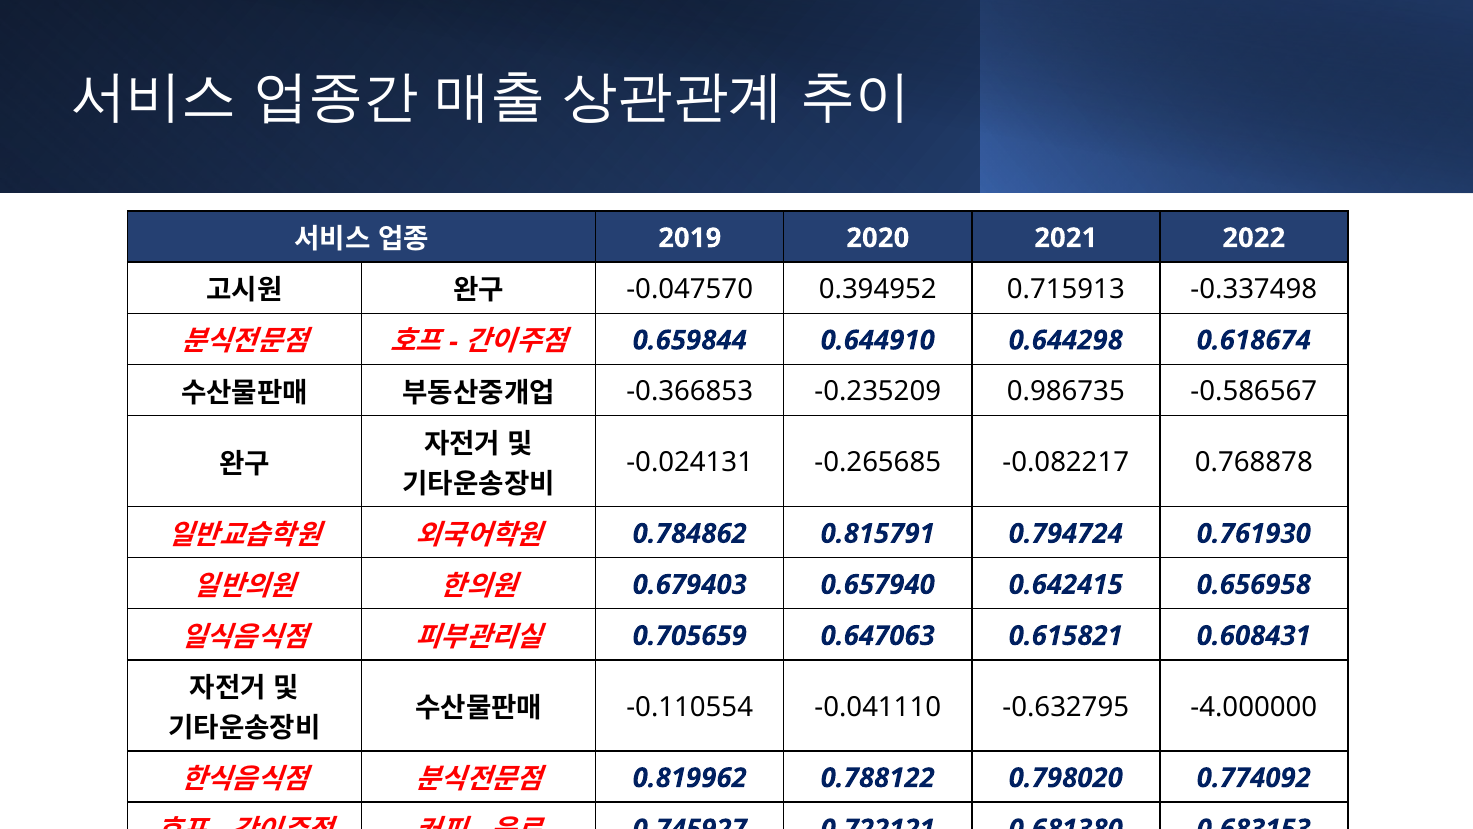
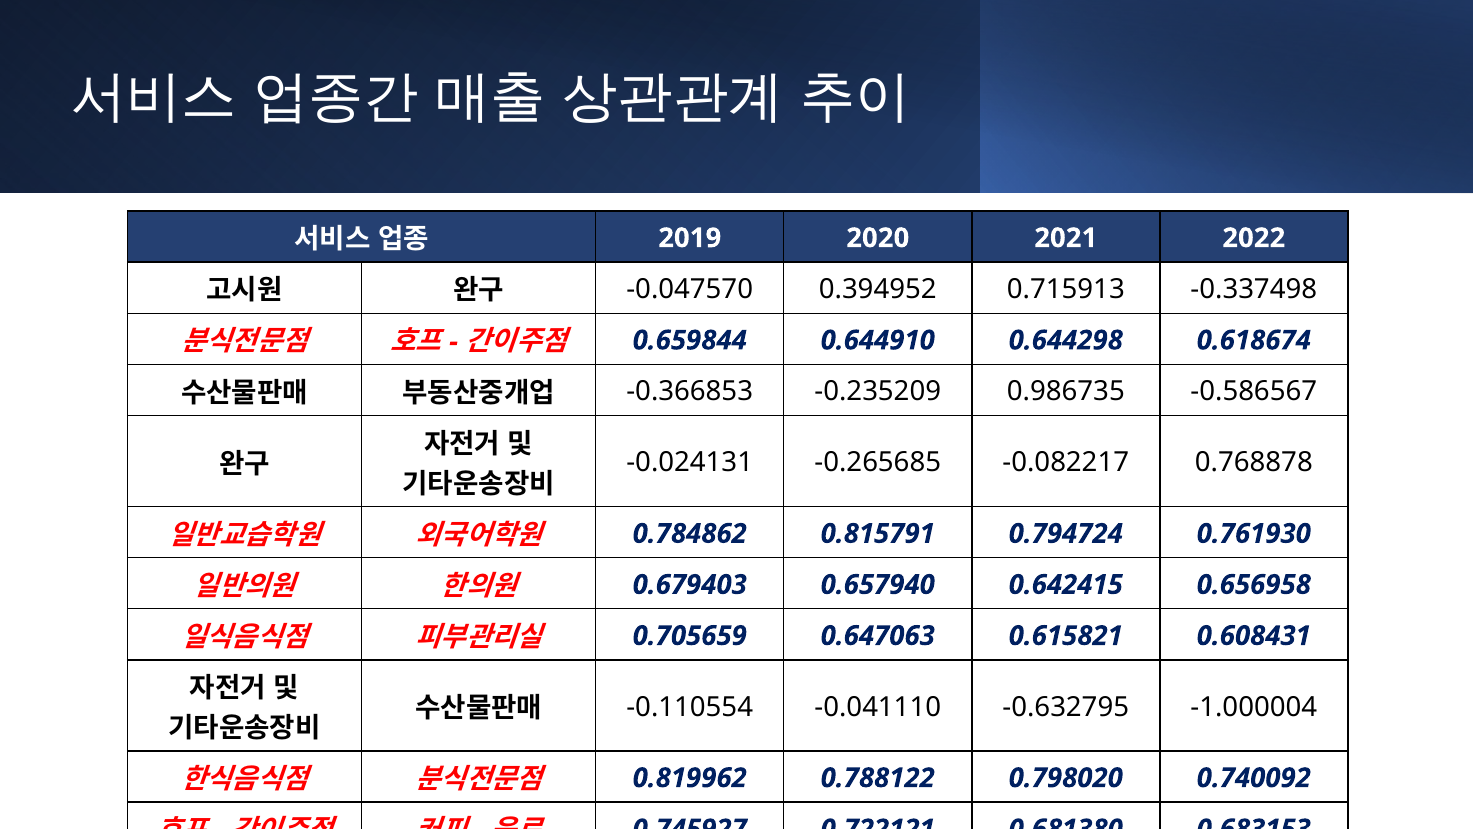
-4.000000: -4.000000 -> -1.000004 (1254, 707)
0.774092: 0.774092 -> 0.740092 (1254, 778)
